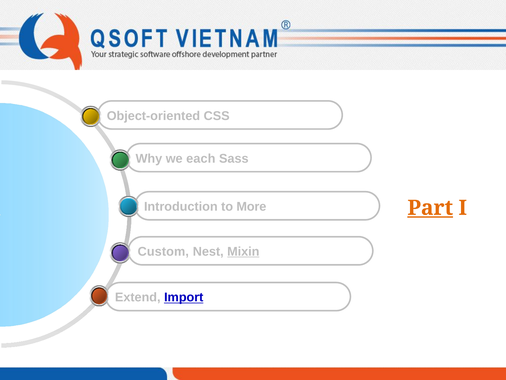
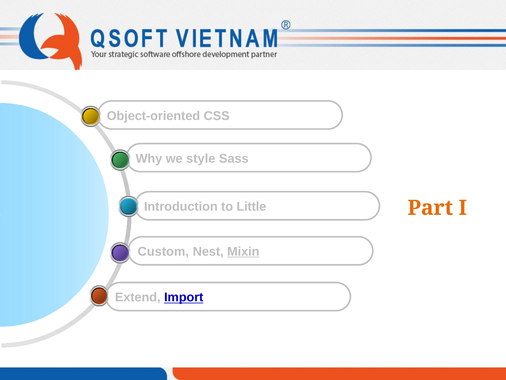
each: each -> style (201, 158)
More: More -> Little (251, 206)
Part underline: present -> none (430, 208)
